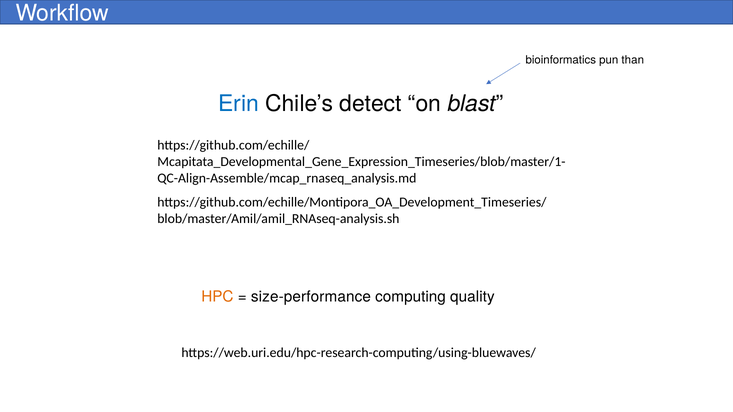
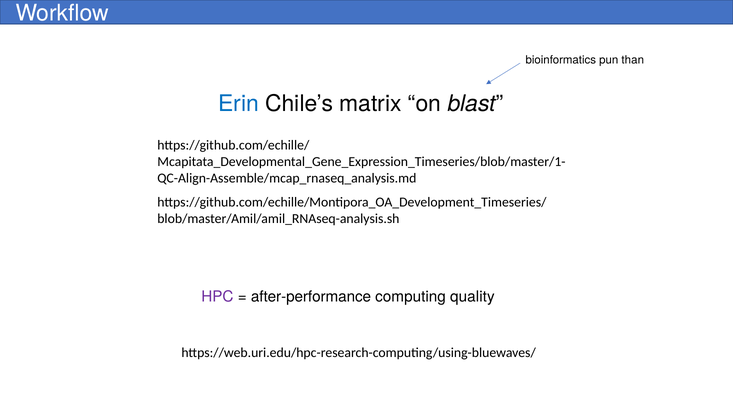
detect: detect -> matrix (370, 104)
HPC colour: orange -> purple (217, 297)
size-performance: size-performance -> after-performance (311, 297)
